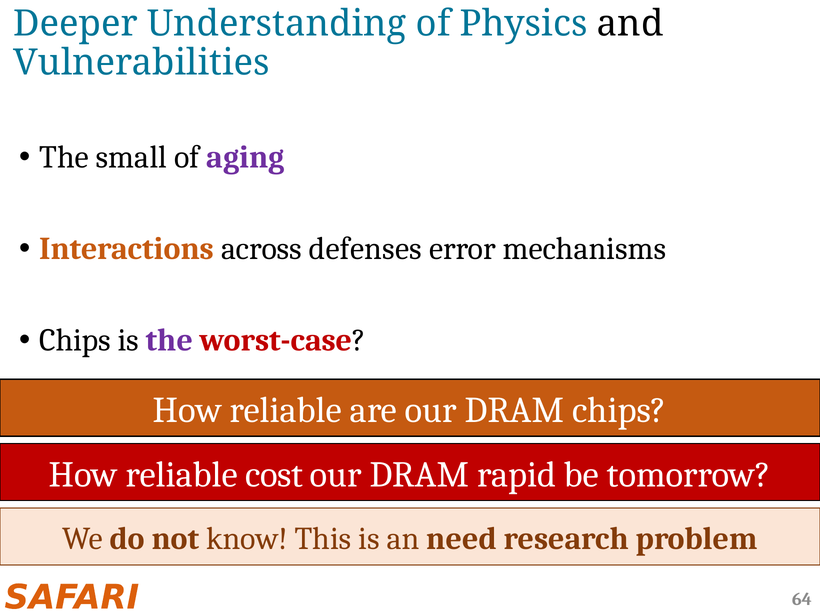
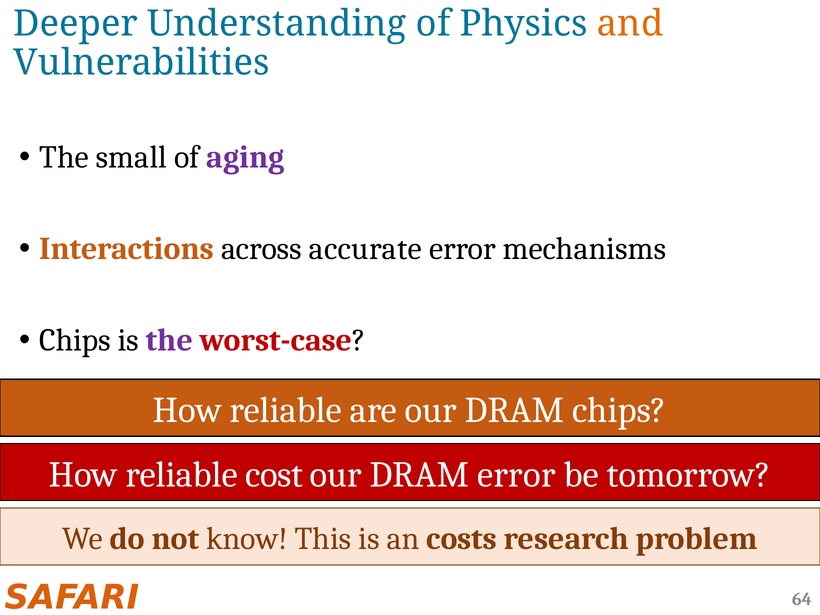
and colour: black -> orange (630, 24)
defenses: defenses -> accurate (365, 249)
DRAM rapid: rapid -> error (516, 475)
need: need -> costs (462, 539)
